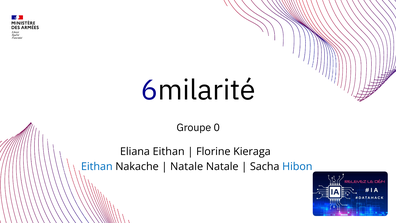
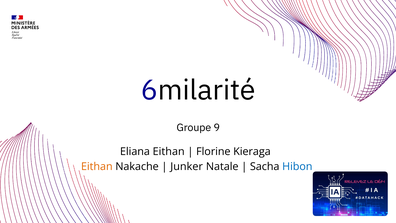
0: 0 -> 9 (217, 128)
Eithan colour: blue -> orange (97, 166)
Natale: Natale -> Junker (187, 166)
